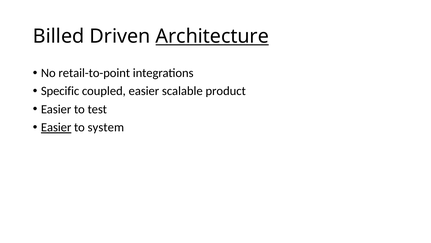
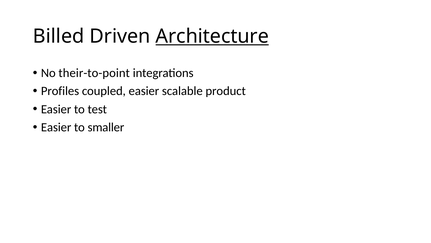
retail-to-point: retail-to-point -> their-to-point (94, 73)
Specific: Specific -> Profiles (60, 91)
Easier underline: present -> none (56, 127)
system: system -> smaller (106, 127)
